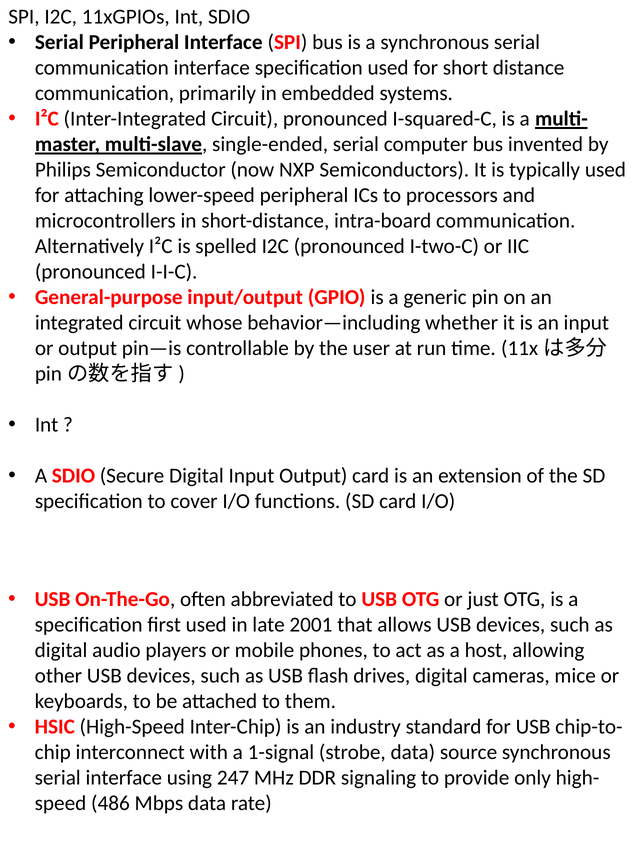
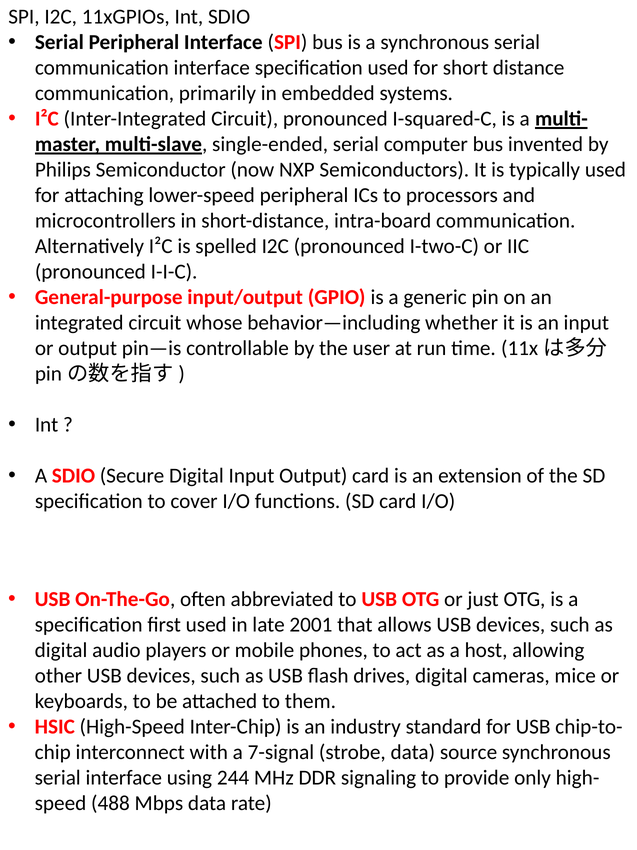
1-signal: 1-signal -> 7-signal (281, 752)
247: 247 -> 244 (233, 777)
486: 486 -> 488 (110, 803)
